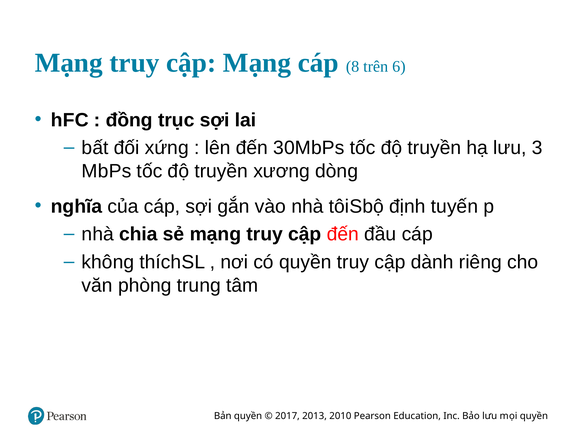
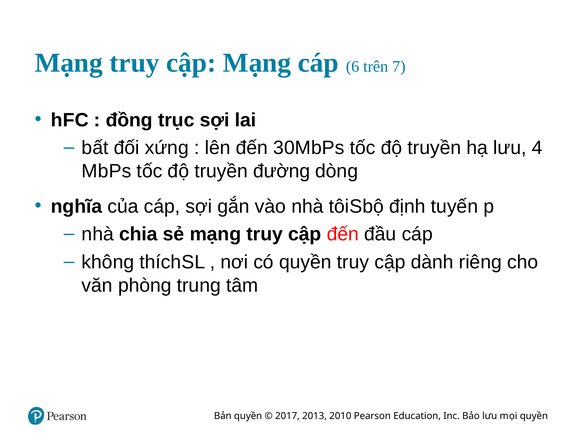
8: 8 -> 6 (353, 66)
6: 6 -> 7 (399, 66)
3: 3 -> 4 (537, 148)
xương: xương -> đường (282, 171)
